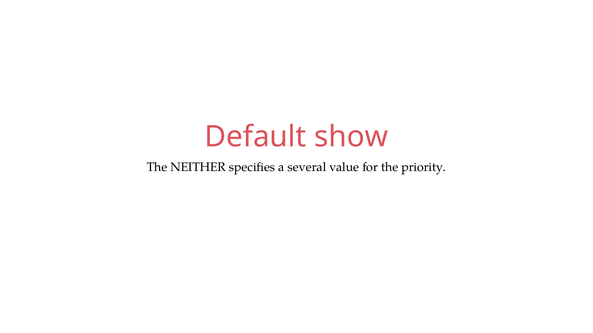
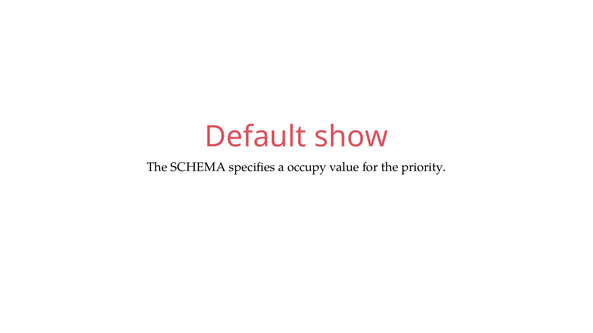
NEITHER: NEITHER -> SCHEMA (198, 168)
several: several -> occupy (307, 168)
